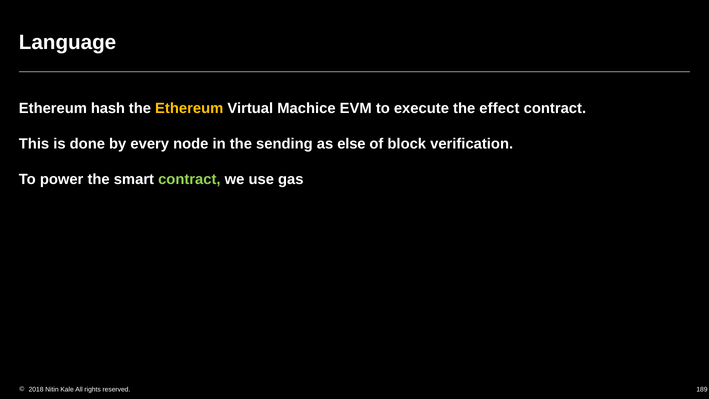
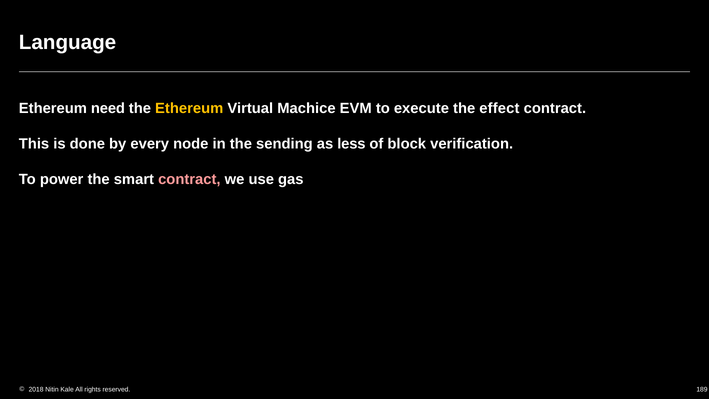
hash: hash -> need (108, 108)
else: else -> less (351, 144)
contract colour: light green -> pink (189, 179)
